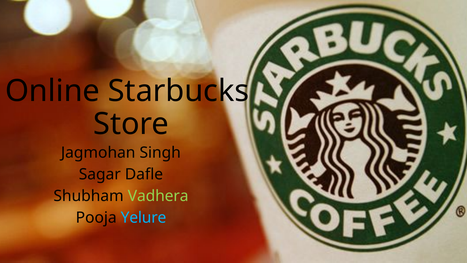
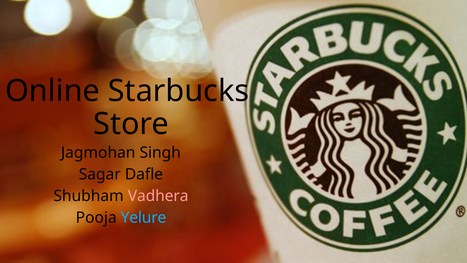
Vadhera colour: light green -> pink (158, 196)
